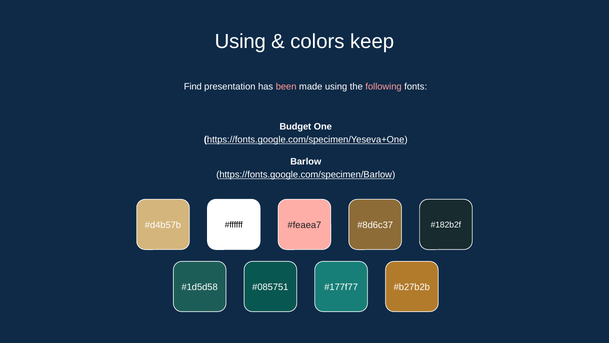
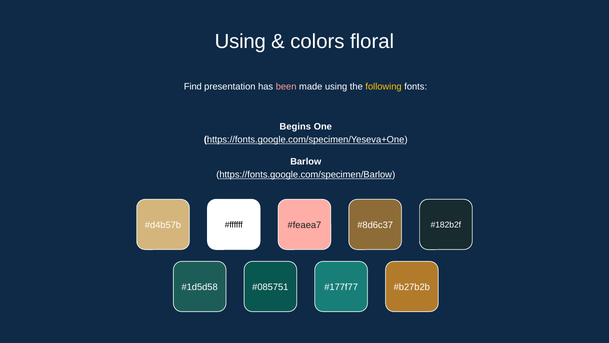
keep: keep -> floral (372, 41)
following colour: pink -> yellow (384, 86)
Budget: Budget -> Begins (295, 127)
